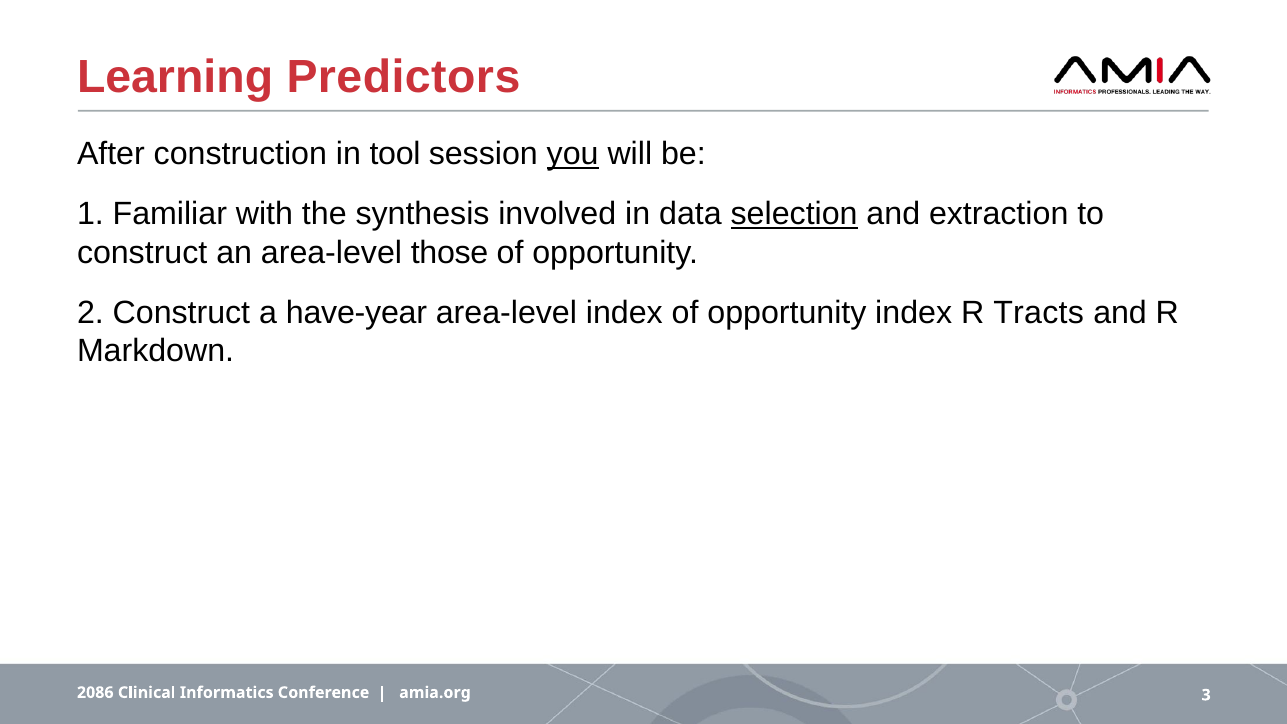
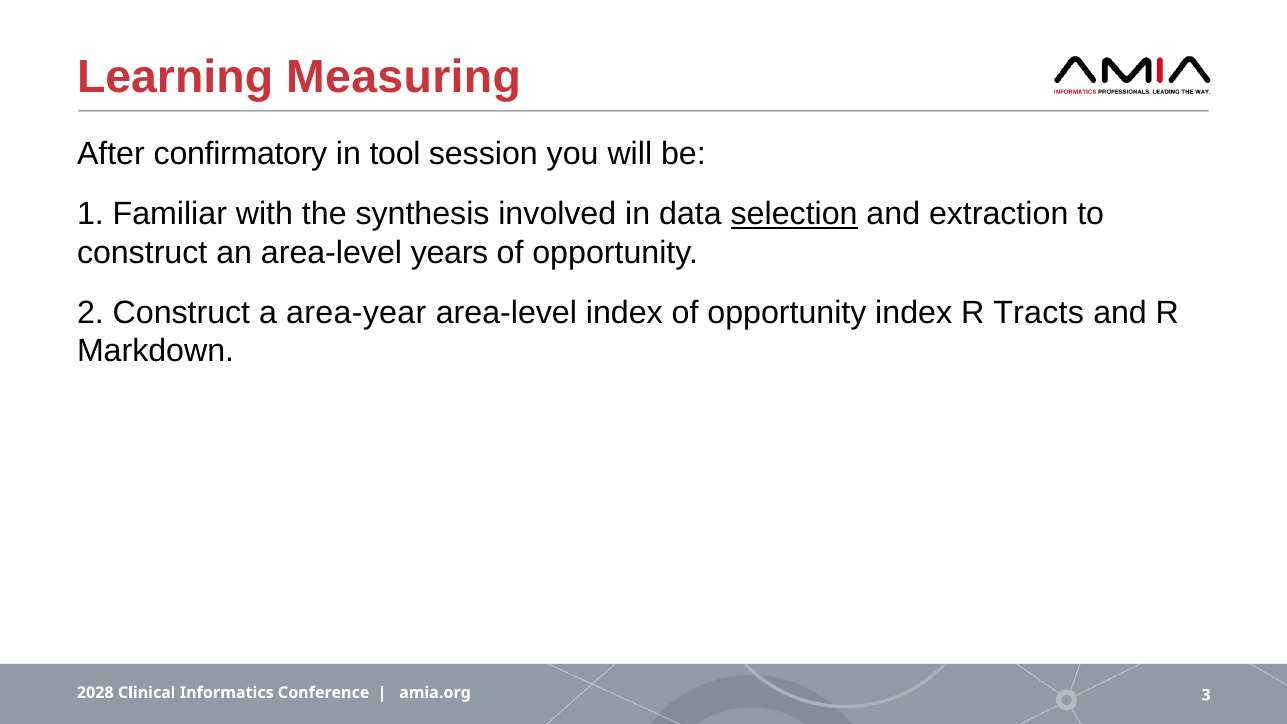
Predictors: Predictors -> Measuring (404, 77)
construction: construction -> confirmatory (241, 154)
you underline: present -> none (573, 154)
those: those -> years (450, 252)
have-year: have-year -> area-year (356, 312)
2086: 2086 -> 2028 (95, 693)
